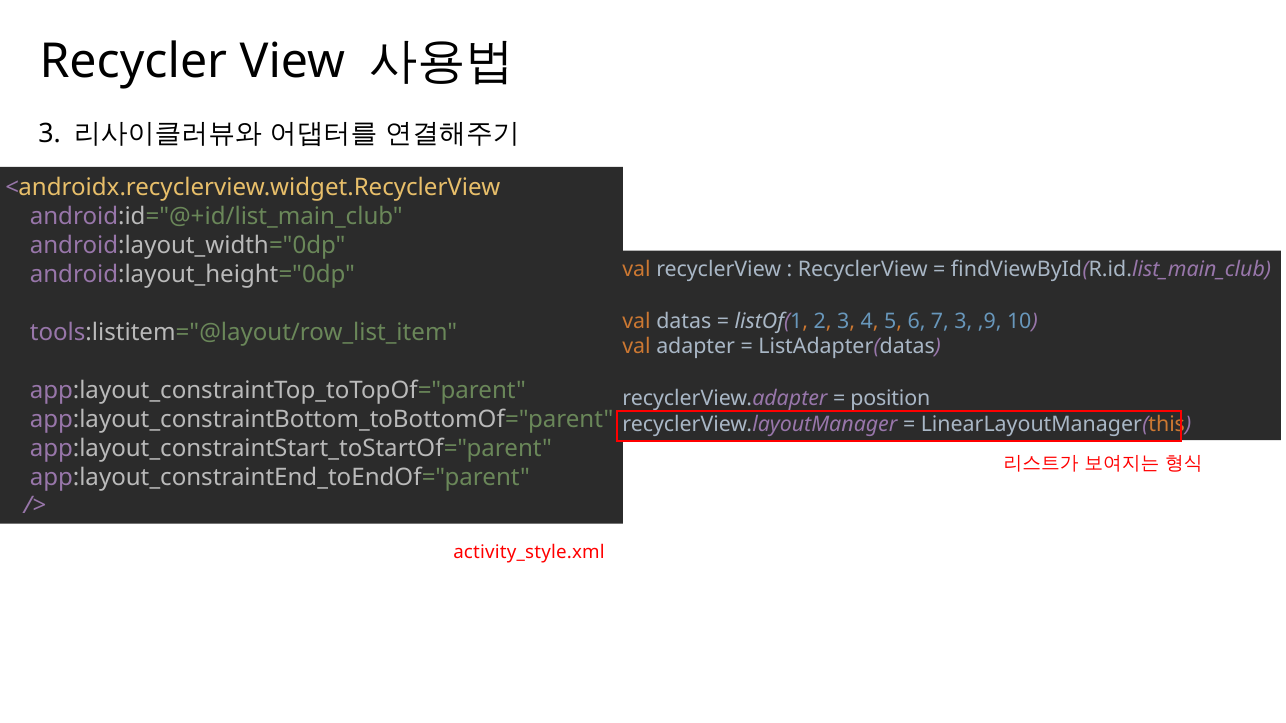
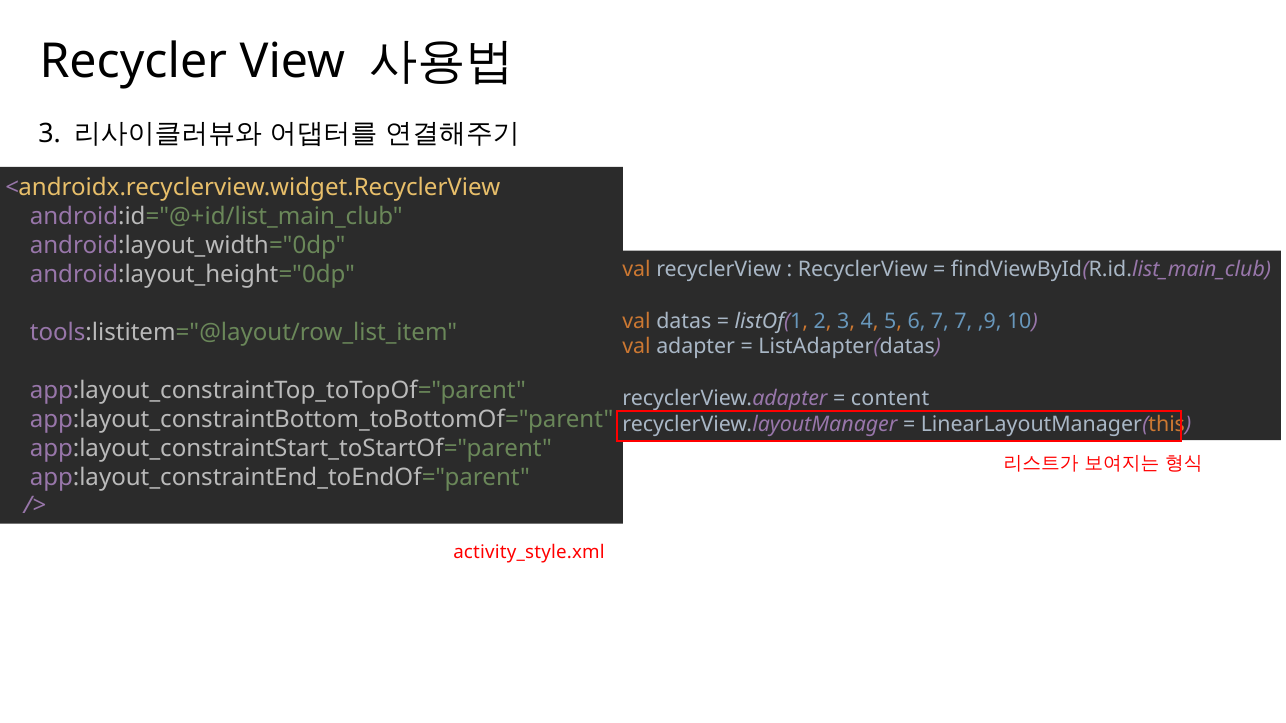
7 3: 3 -> 7 (963, 321)
position: position -> content (890, 398)
